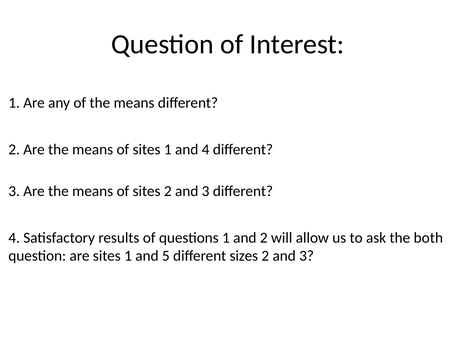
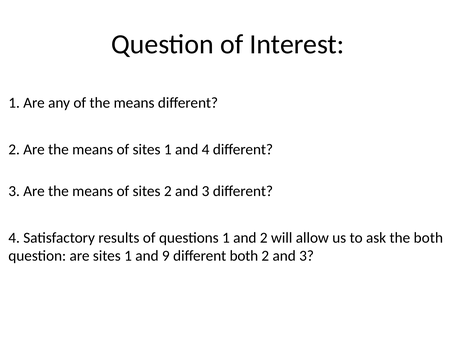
5: 5 -> 9 (166, 256)
different sizes: sizes -> both (244, 256)
